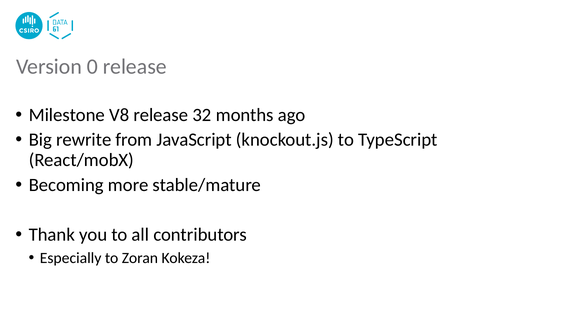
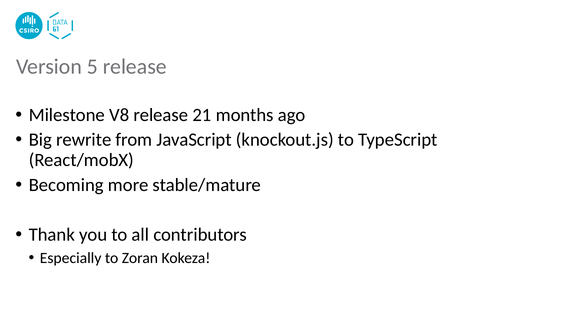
0: 0 -> 5 (92, 66)
32: 32 -> 21 (202, 115)
